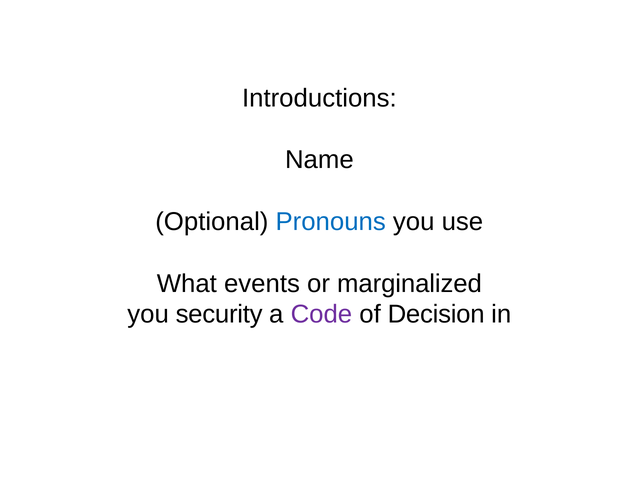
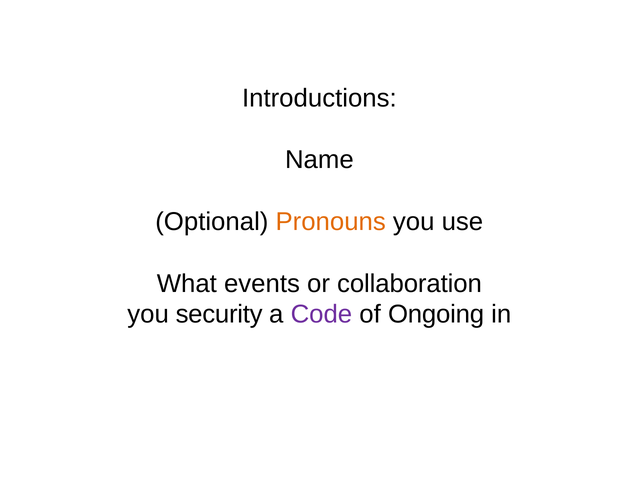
Pronouns colour: blue -> orange (331, 222)
marginalized: marginalized -> collaboration (409, 284)
Decision: Decision -> Ongoing (436, 315)
